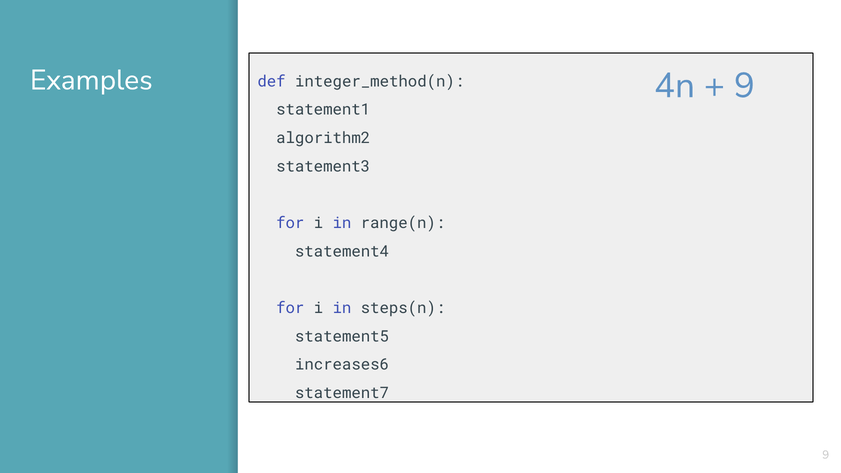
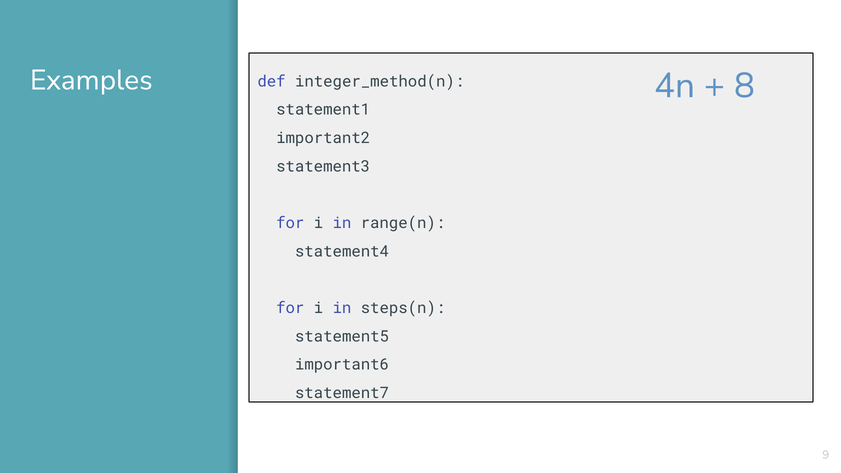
9: 9 -> 8 (744, 86)
algorithm2: algorithm2 -> important2 (323, 138)
increases6: increases6 -> important6 (342, 365)
